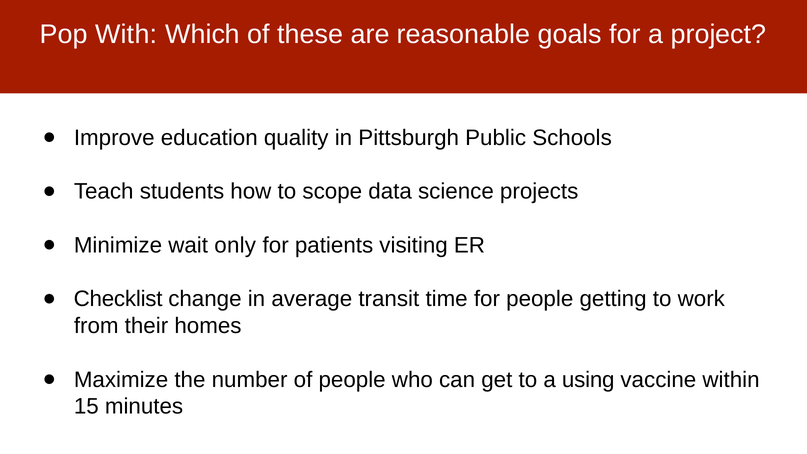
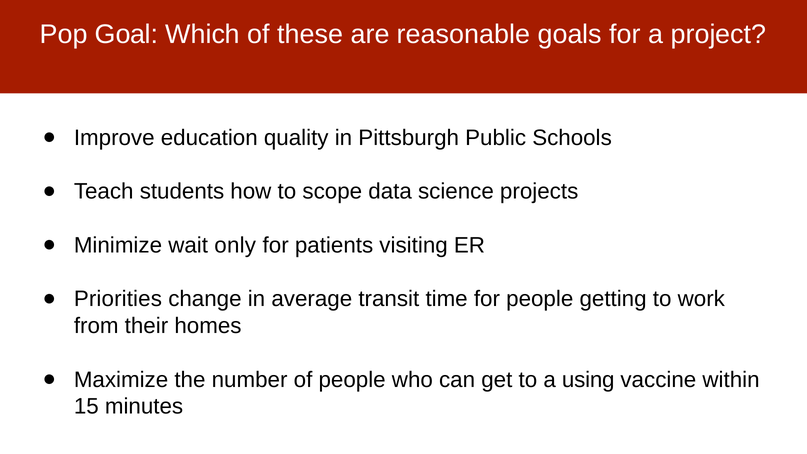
With: With -> Goal (127, 34)
Checklist: Checklist -> Priorities (118, 299)
